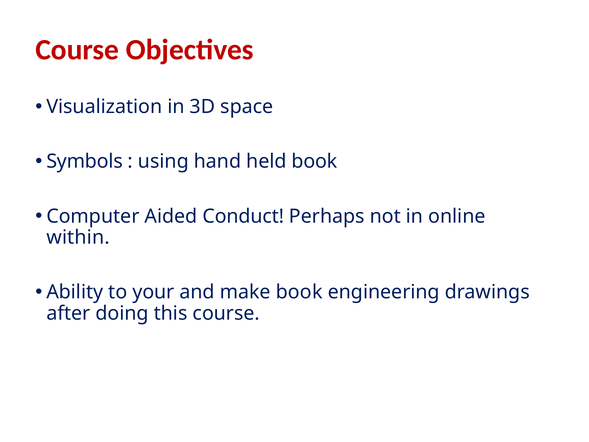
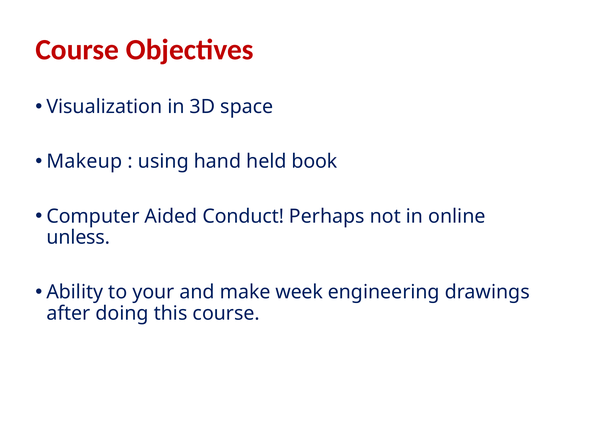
Symbols: Symbols -> Makeup (84, 161)
within: within -> unless (78, 237)
make book: book -> week (299, 292)
